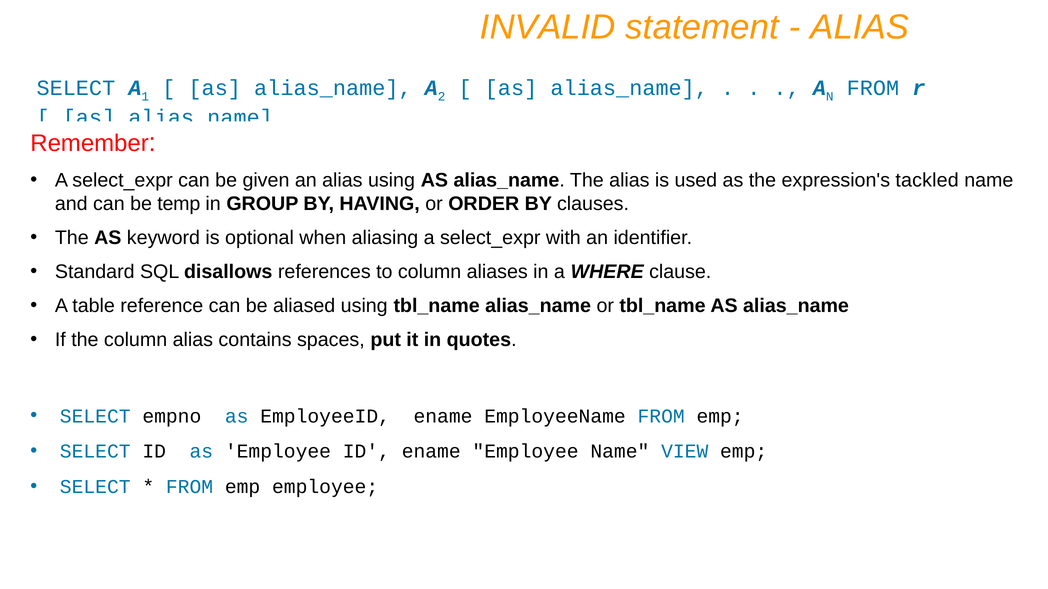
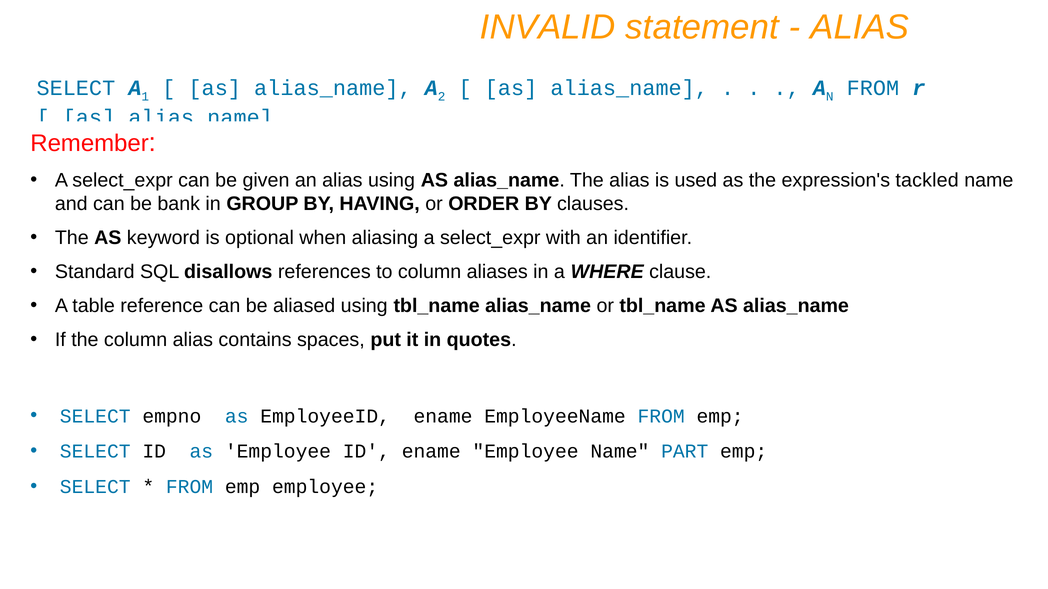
temp: temp -> bank (179, 204)
VIEW: VIEW -> PART (685, 452)
